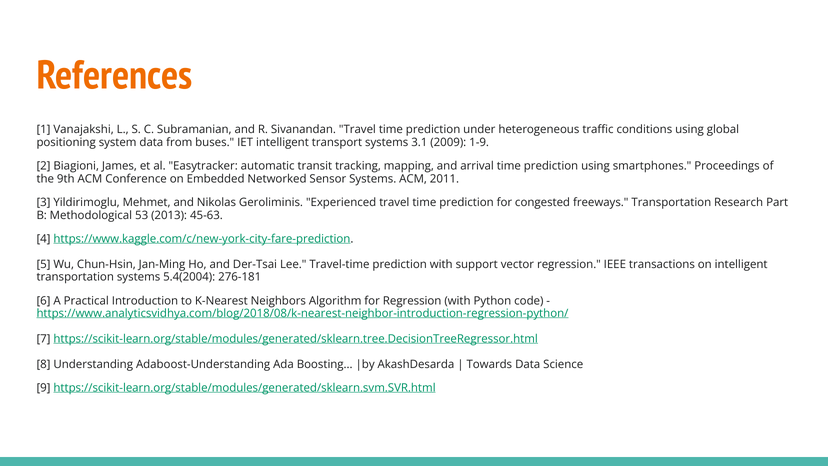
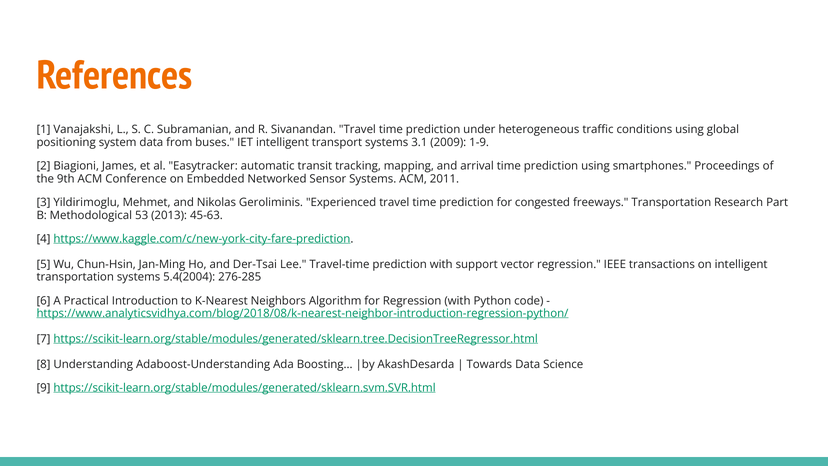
276-181: 276-181 -> 276-285 (240, 277)
